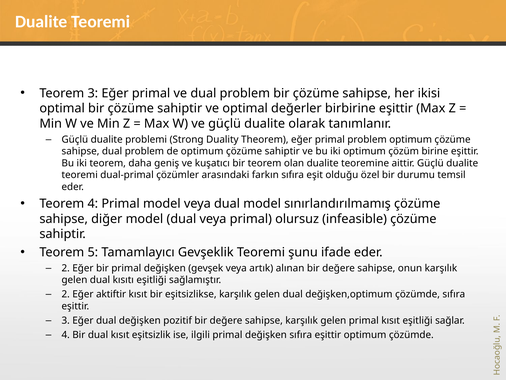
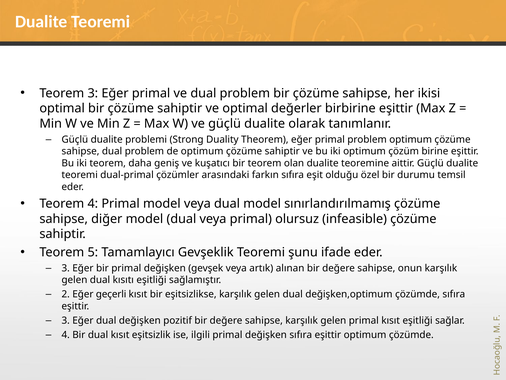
2: 2 -> 3 (66, 268)
aktiftir: aktiftir -> geçerli (111, 294)
